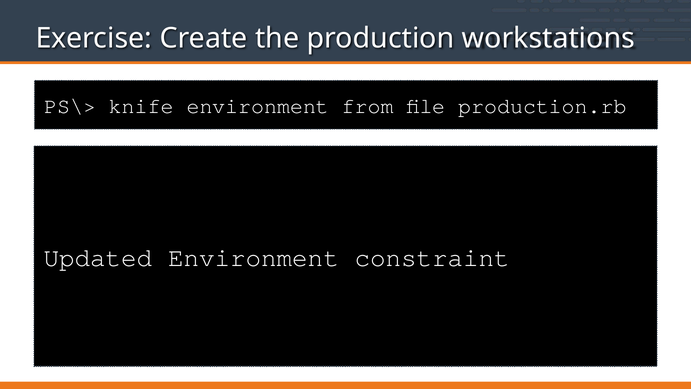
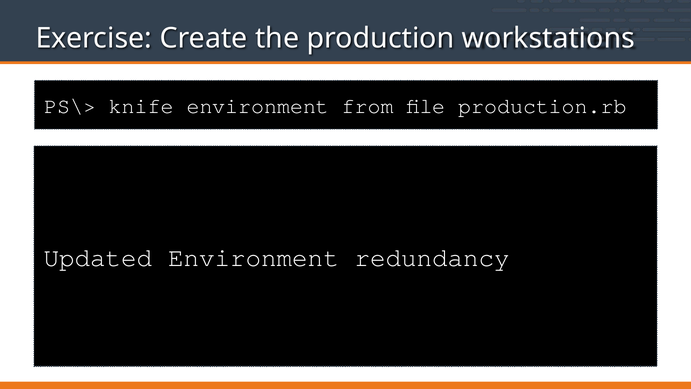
constraint: constraint -> redundancy (432, 258)
